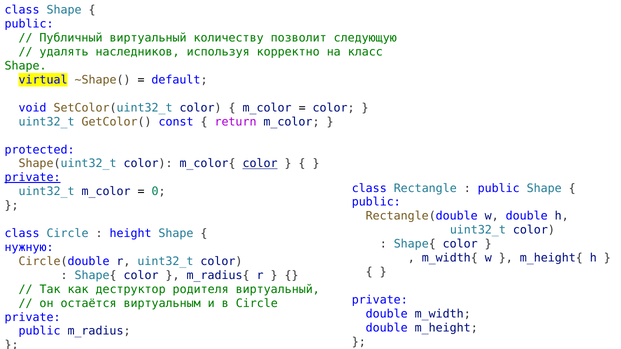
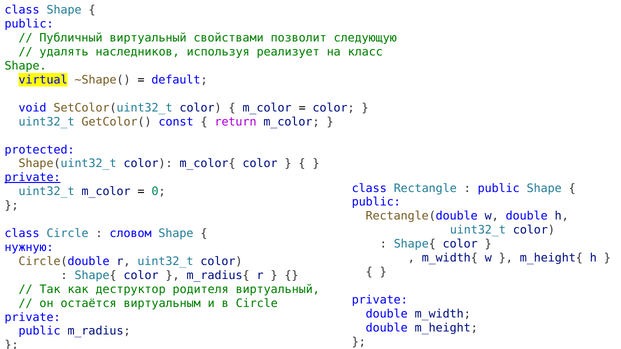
количеству: количеству -> свойствами (229, 38)
корректно: корректно -> реализует (288, 52)
color underline: present -> none (260, 164)
height: height -> словом (131, 234)
